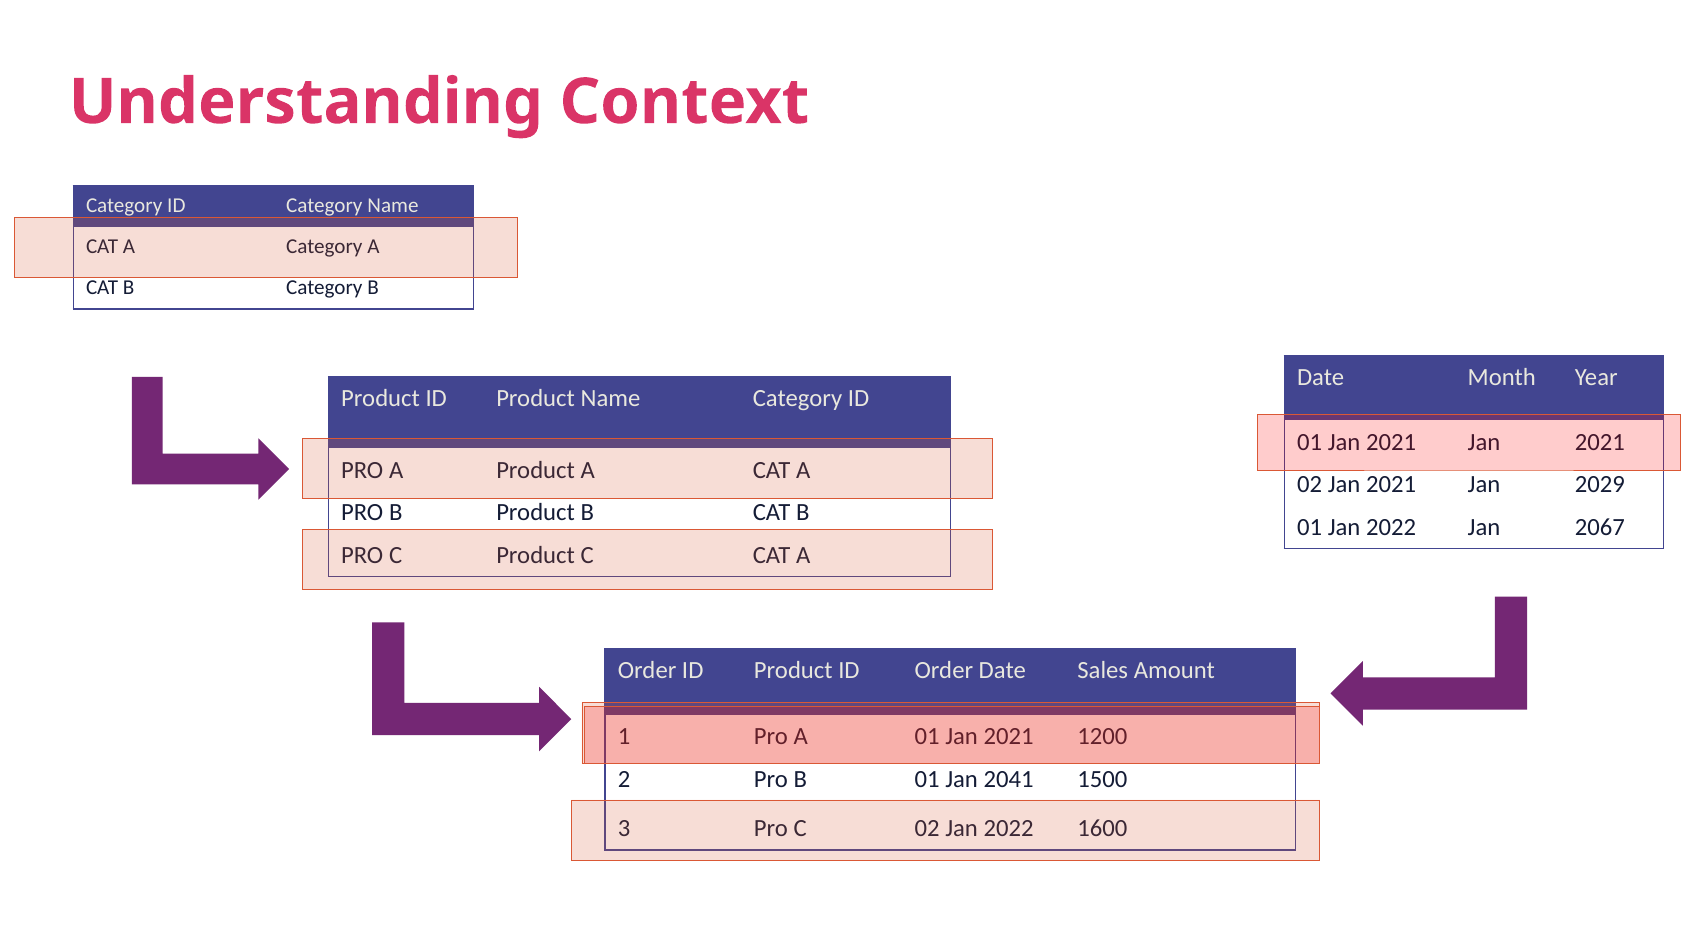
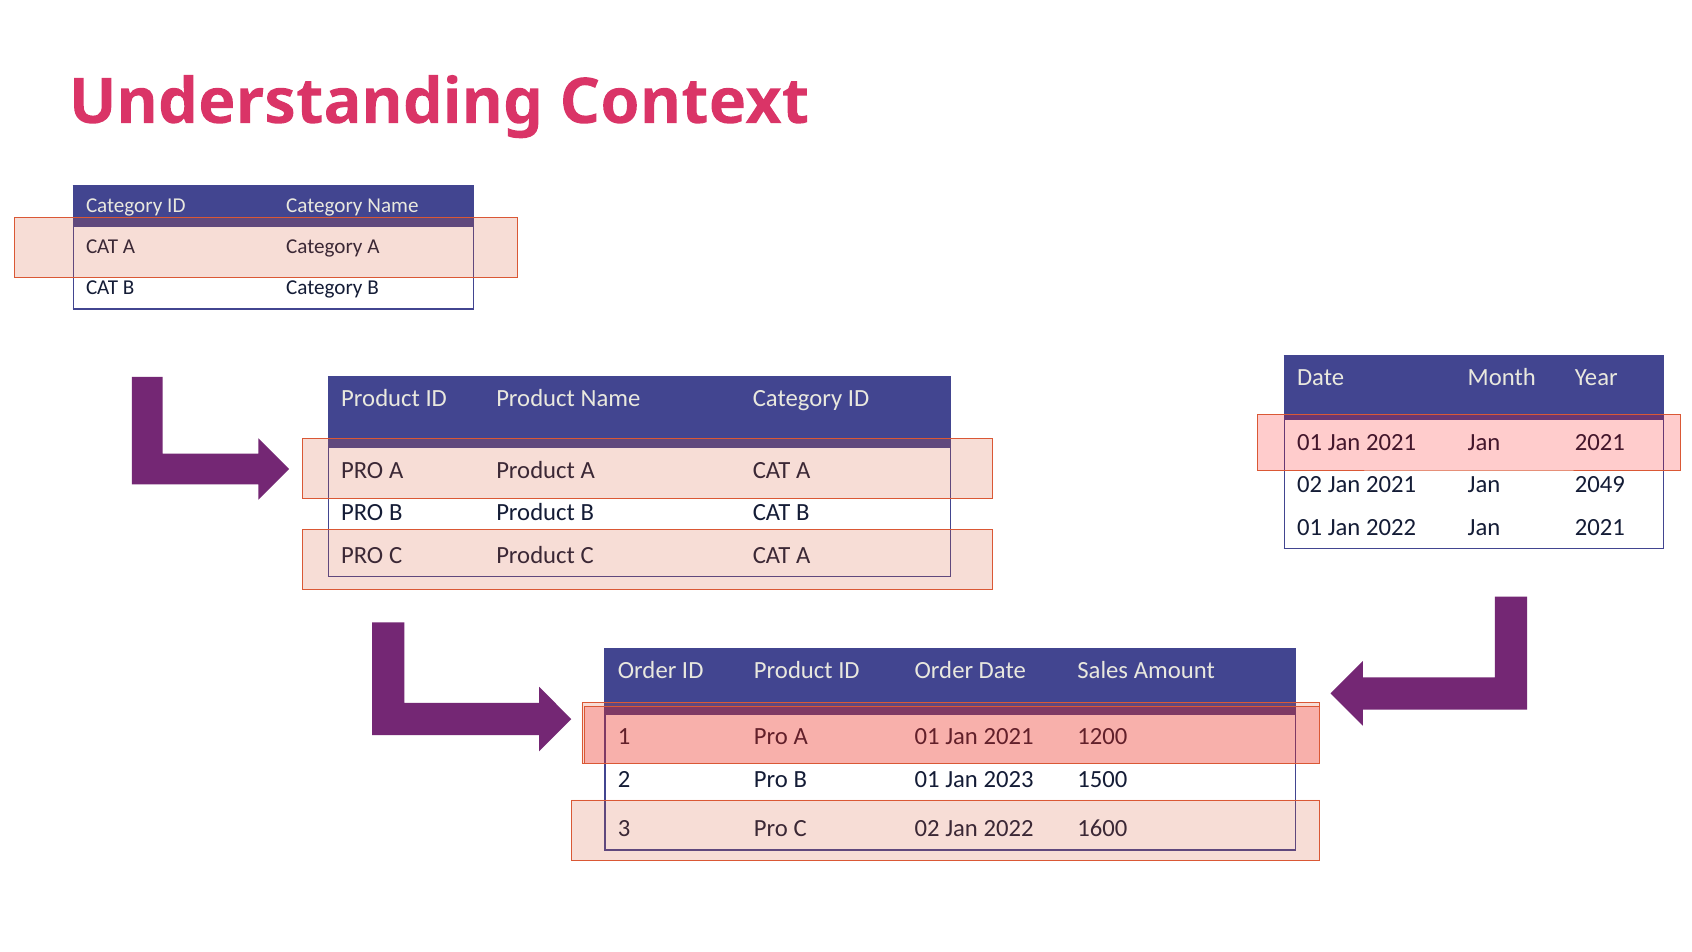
2029: 2029 -> 2049 (1600, 485)
2022 Jan 2067: 2067 -> 2021 (1600, 527)
2041: 2041 -> 2023 (1009, 779)
